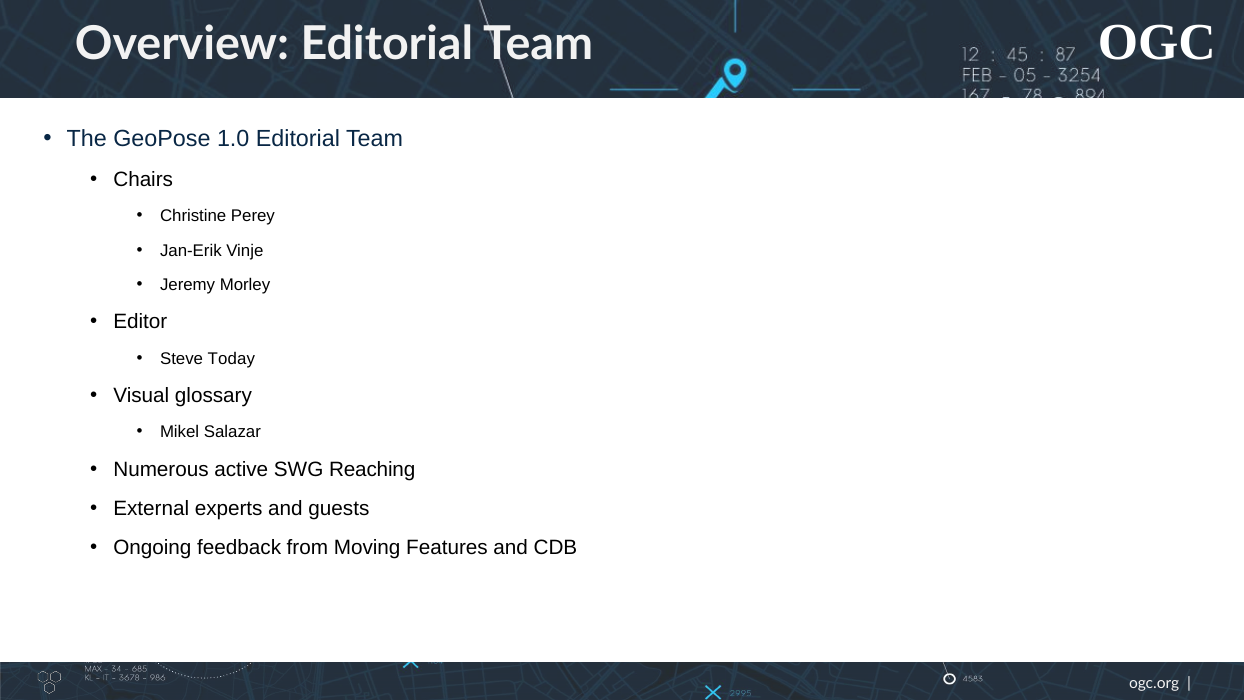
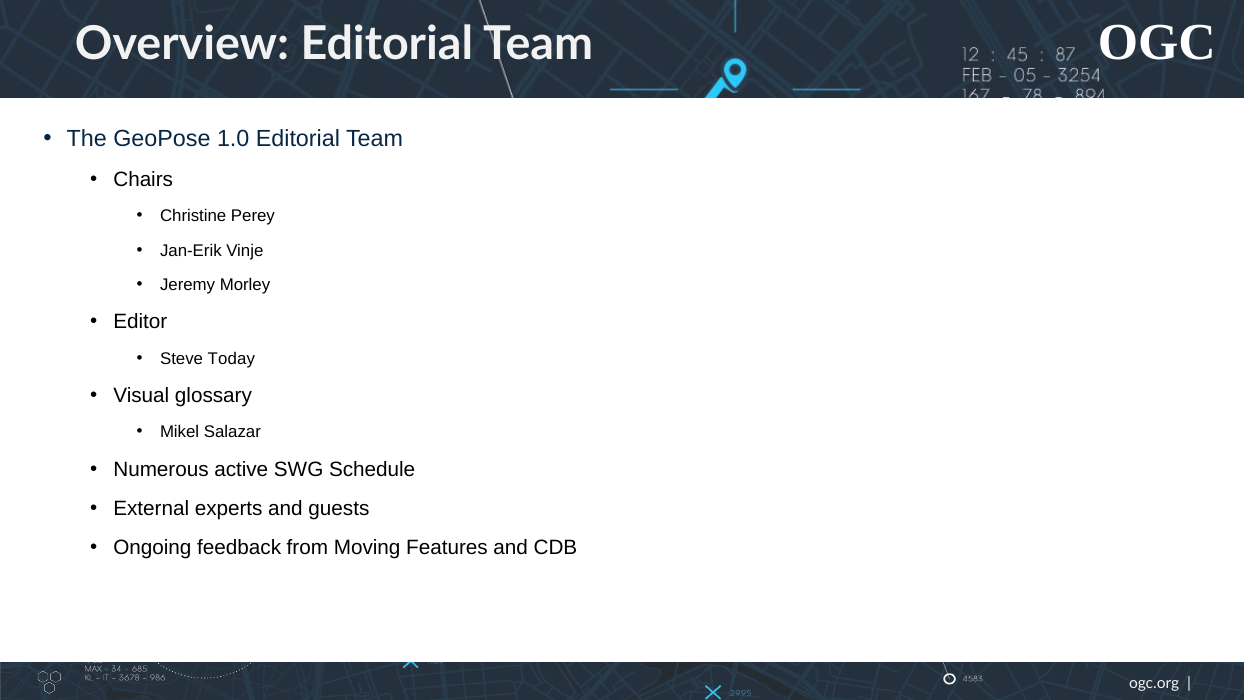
Reaching: Reaching -> Schedule (372, 469)
